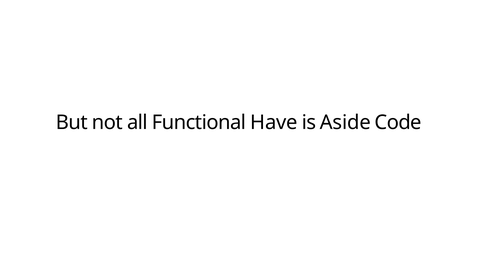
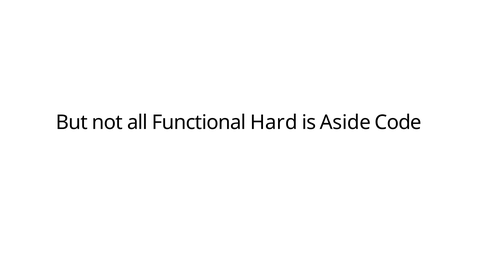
Have: Have -> Hard (274, 122)
